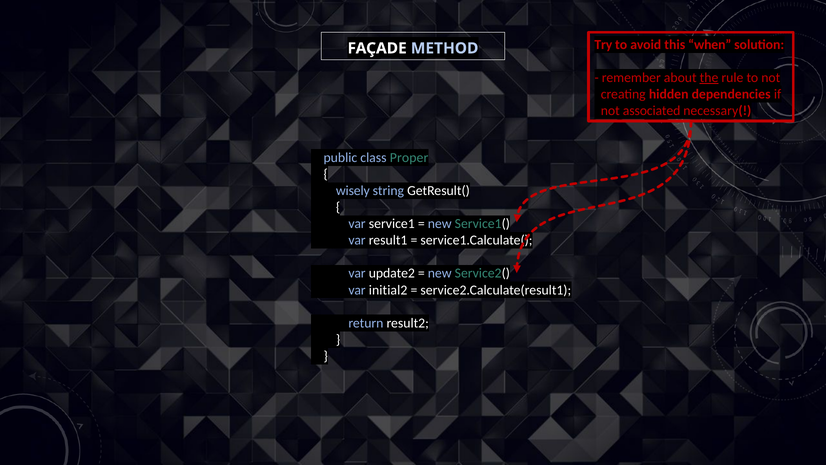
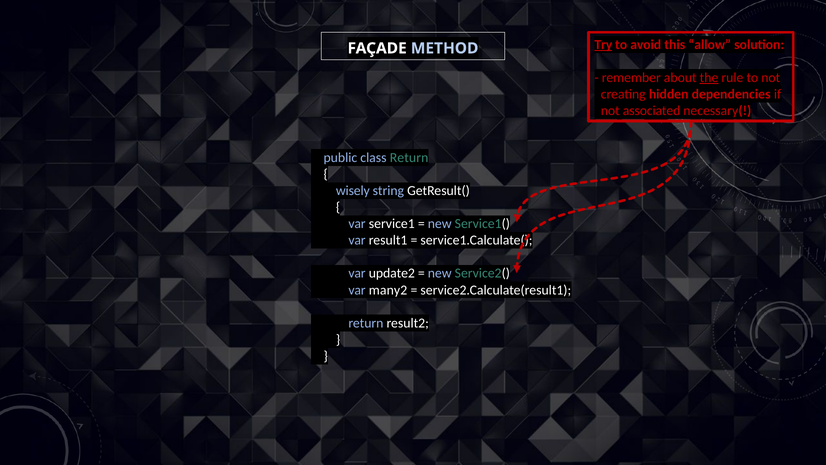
Try underline: none -> present (603, 45)
when: when -> allow (710, 45)
class Proper: Proper -> Return (409, 158)
initial2: initial2 -> many2 (388, 290)
